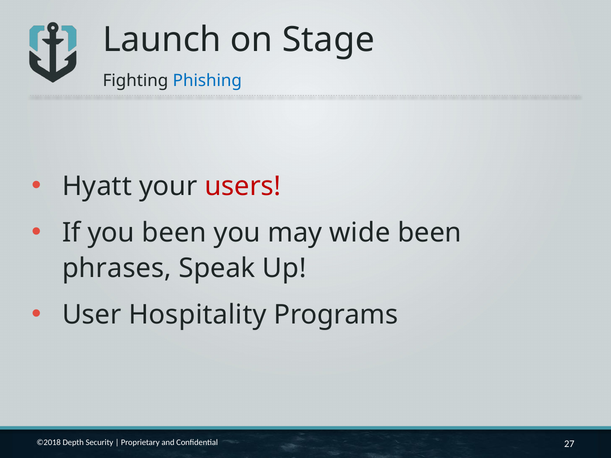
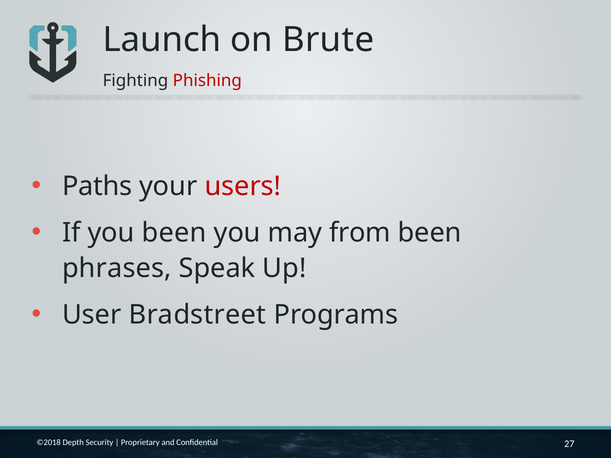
Stage: Stage -> Brute (328, 40)
Phishing colour: blue -> red (207, 81)
Hyatt: Hyatt -> Paths (97, 186)
wide: wide -> from (360, 233)
Hospitality: Hospitality -> Bradstreet (197, 315)
